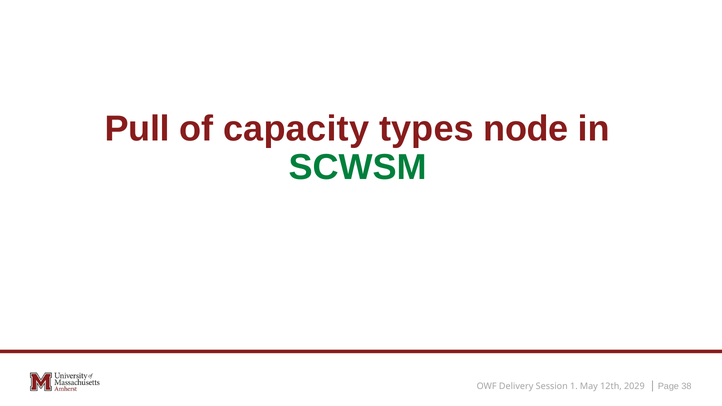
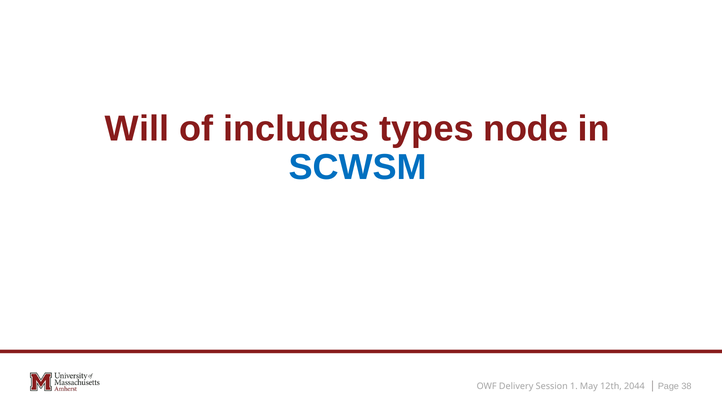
Pull: Pull -> Will (137, 129)
capacity: capacity -> includes (296, 129)
SCWSM colour: green -> blue (358, 168)
2029: 2029 -> 2044 (634, 387)
